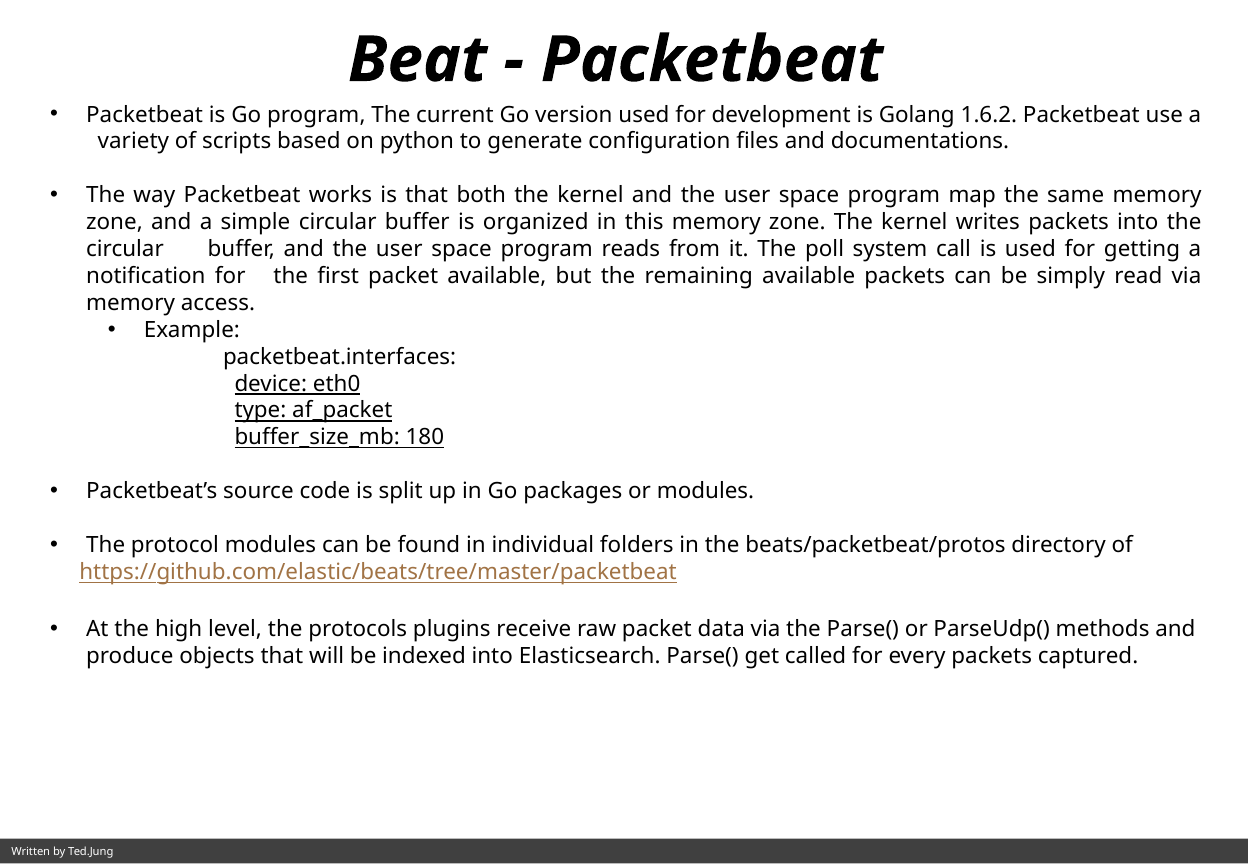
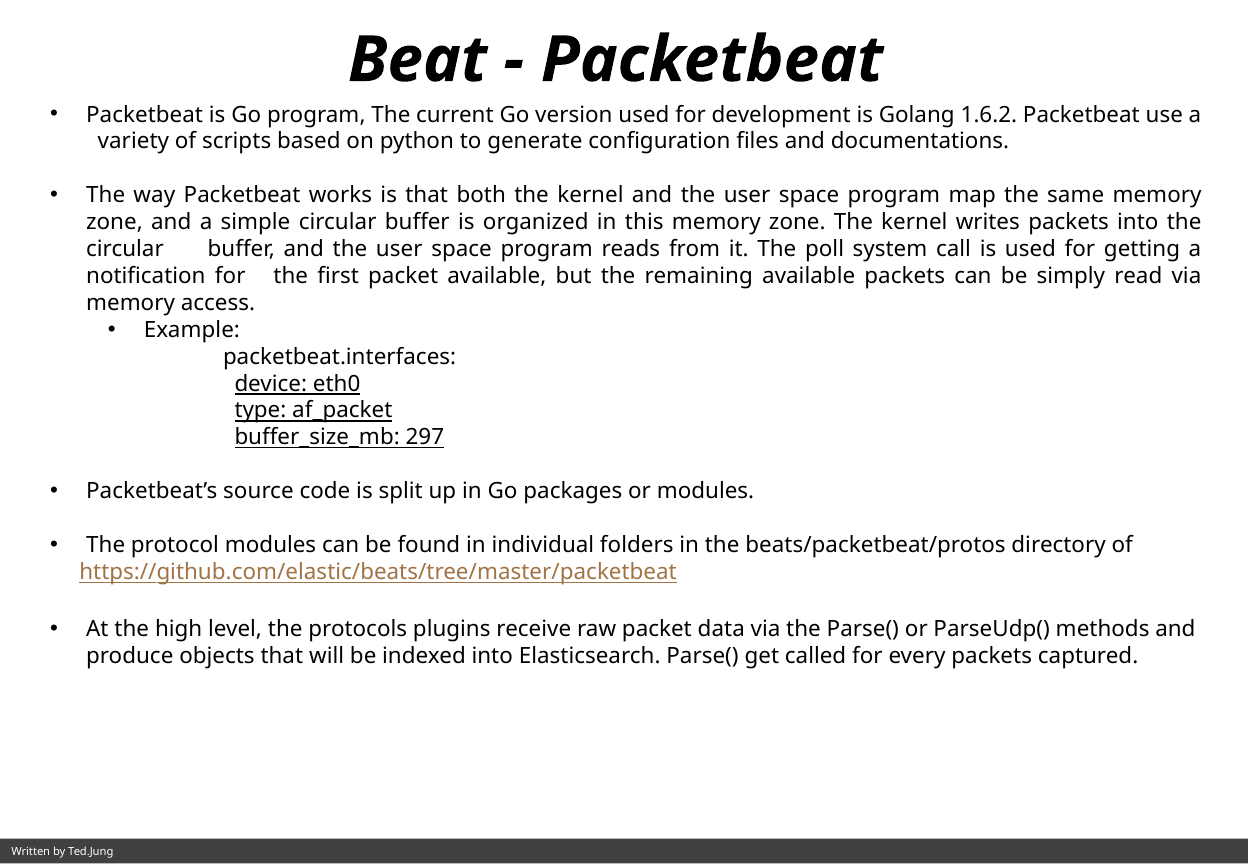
180: 180 -> 297 (425, 437)
